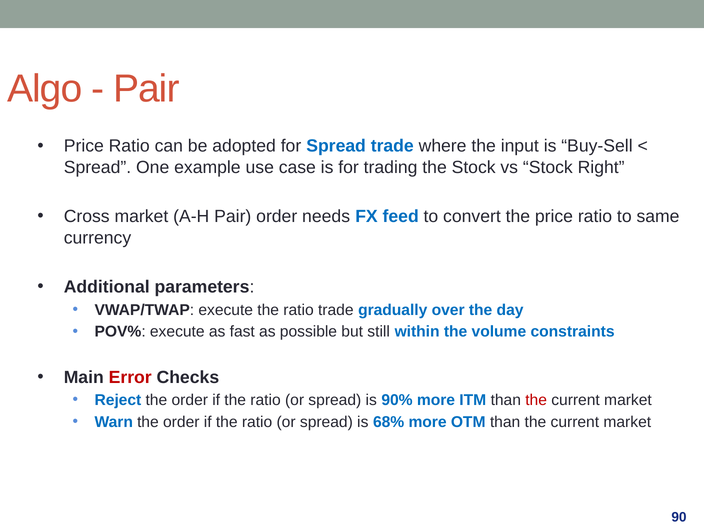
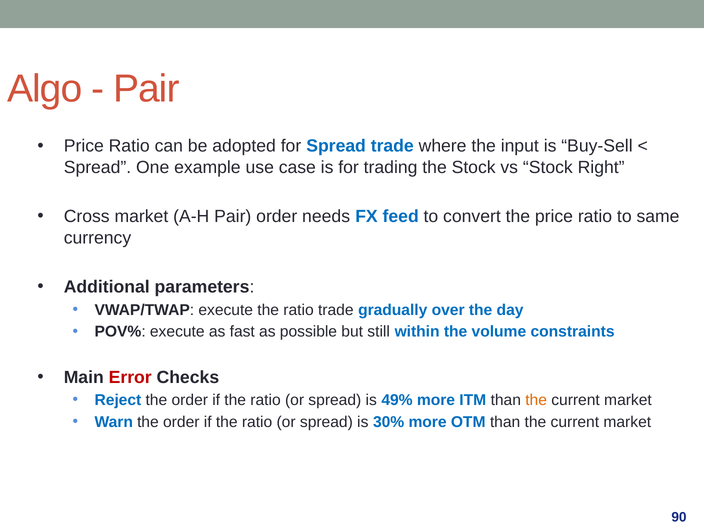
90%: 90% -> 49% (397, 400)
the colour: red -> orange (536, 400)
68%: 68% -> 30% (389, 422)
